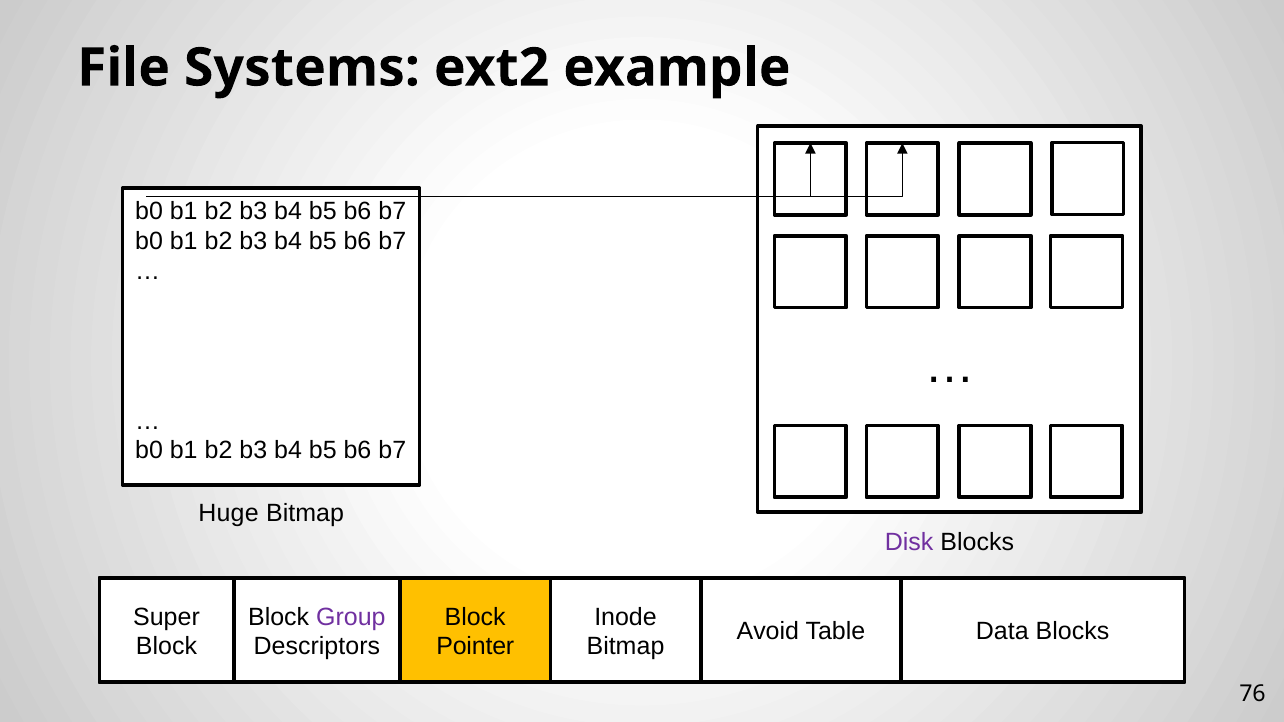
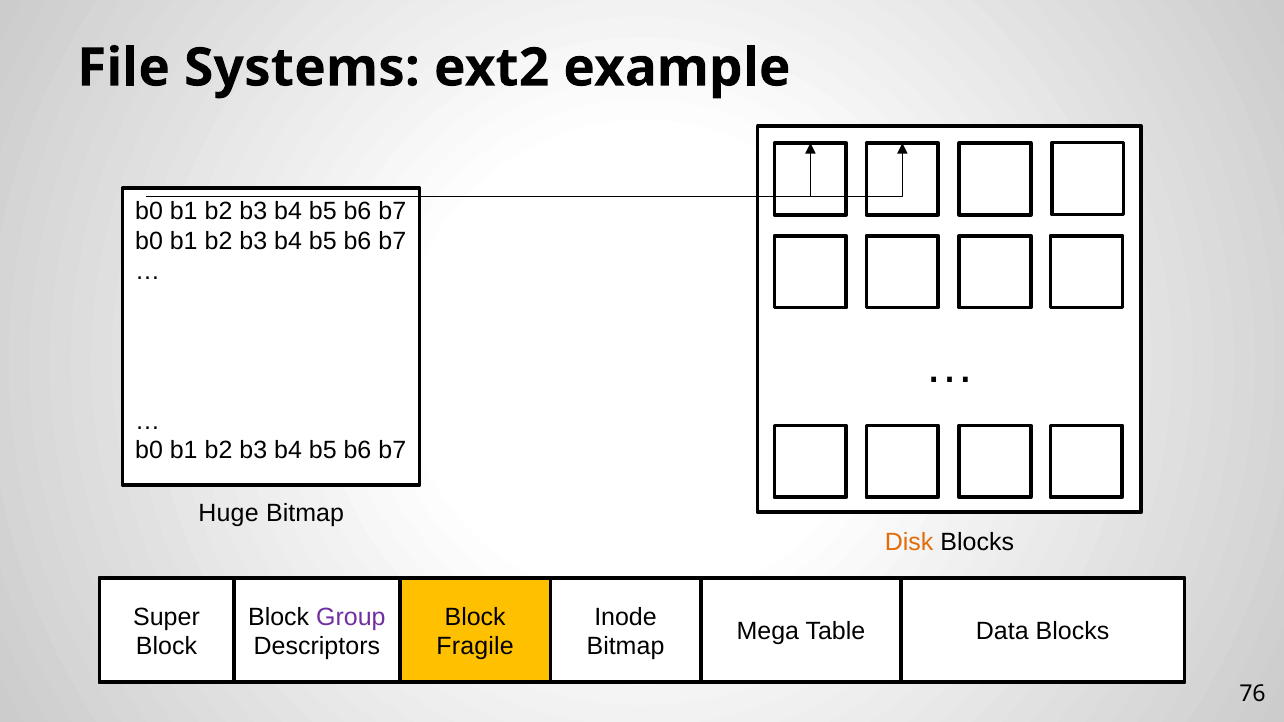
Disk colour: purple -> orange (909, 543)
Avoid: Avoid -> Mega (768, 632)
Pointer: Pointer -> Fragile (475, 647)
